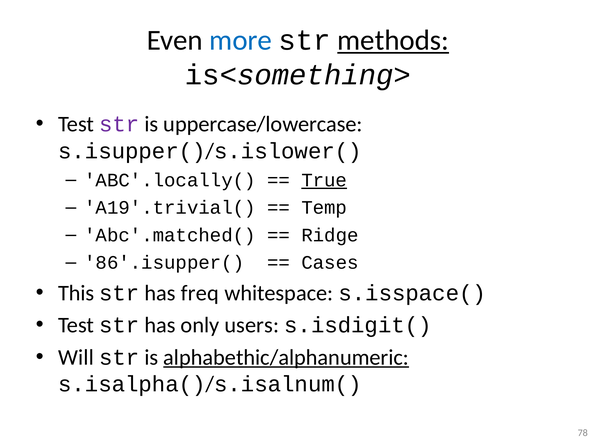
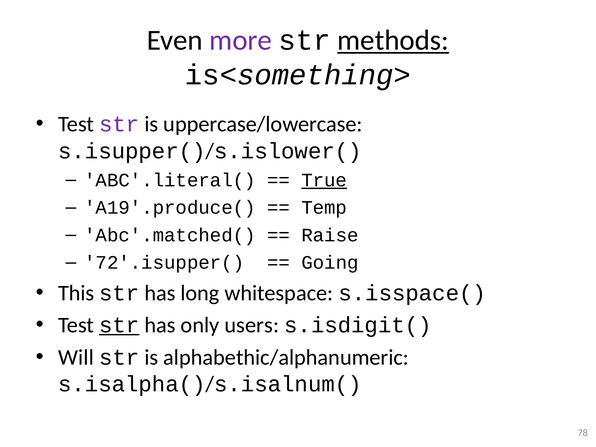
more colour: blue -> purple (241, 40)
ABC'.locally(: ABC'.locally( -> ABC'.literal( (170, 180)
A19'.trivial(: A19'.trivial( -> A19'.produce( (170, 208)
Ridge: Ridge -> Raise (330, 235)
86'.isupper(: 86'.isupper( -> 72'.isupper( (164, 263)
Cases: Cases -> Going (330, 263)
freq: freq -> long (200, 293)
str underline: none -> present (119, 325)
alphabethic/alphanumeric underline: present -> none (286, 357)
